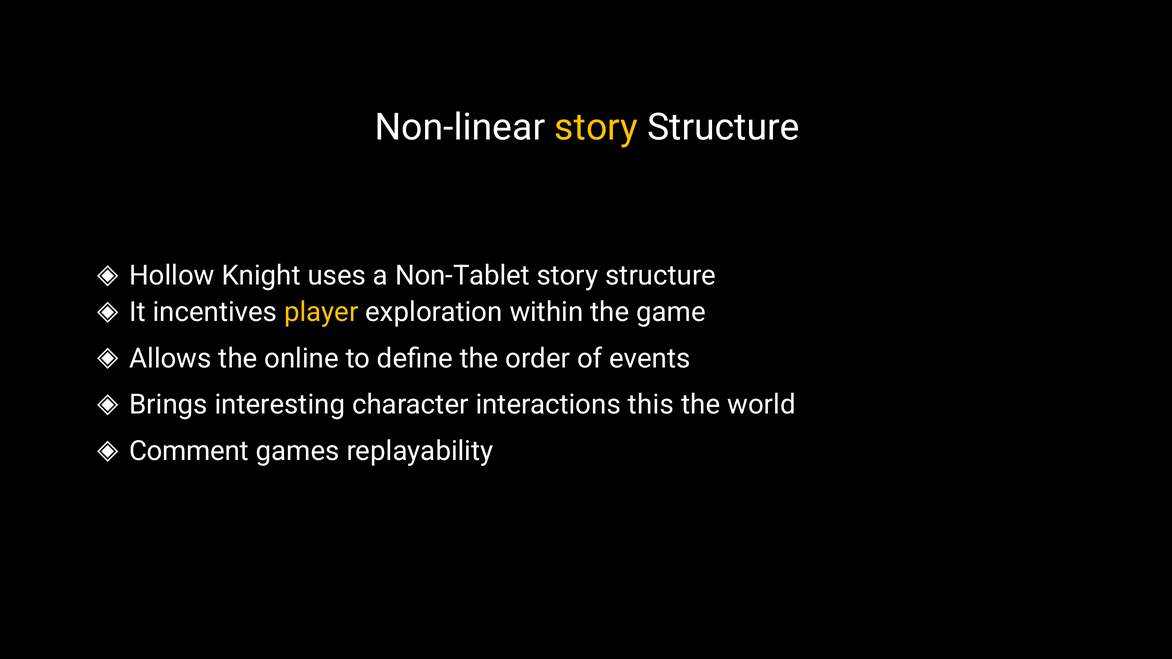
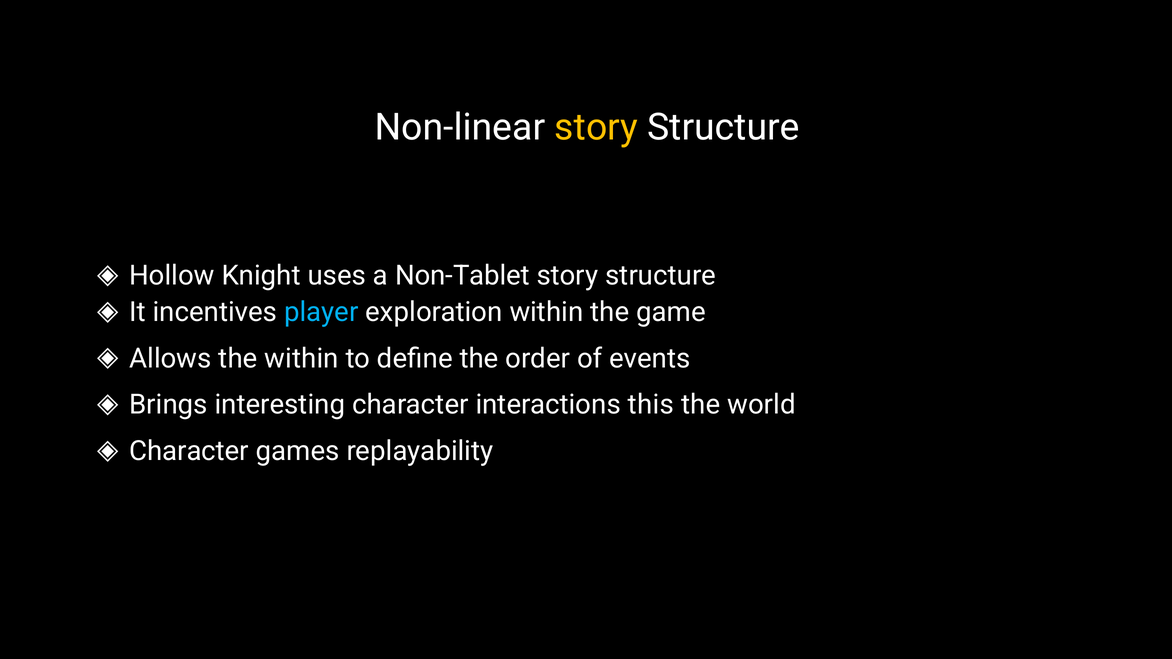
player colour: yellow -> light blue (321, 312)
the online: online -> within (302, 359)
Comment: Comment -> Character (189, 451)
